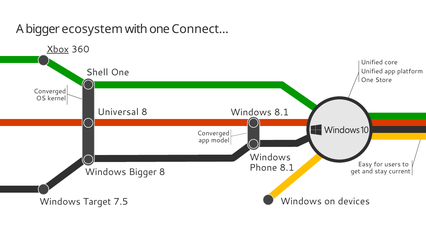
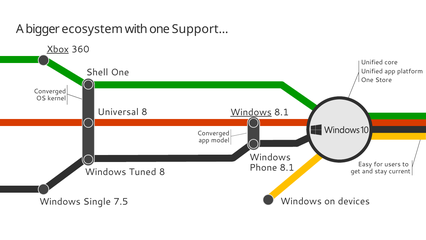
Connect…: Connect… -> Support… (200, 29)
Windows underline: none -> present (251, 112)
Bigger: Bigger -> Tuned (143, 172)
Target: Target -> Single (97, 201)
